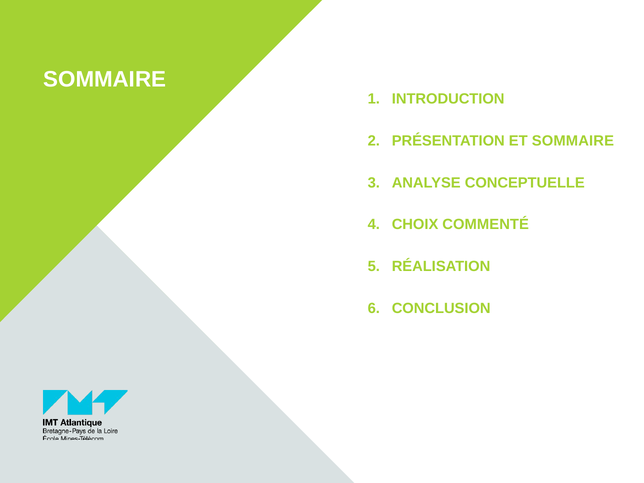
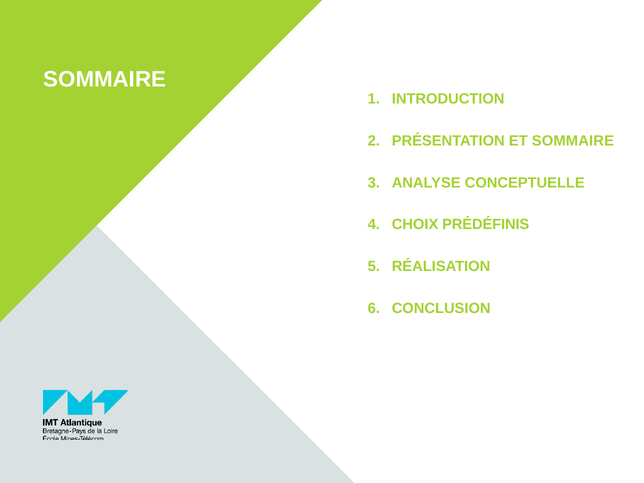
COMMENTÉ: COMMENTÉ -> PRÉDÉFINIS (486, 225)
